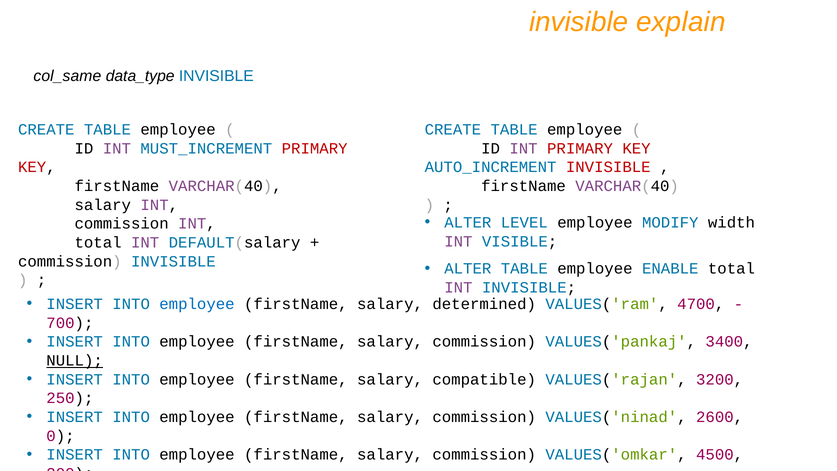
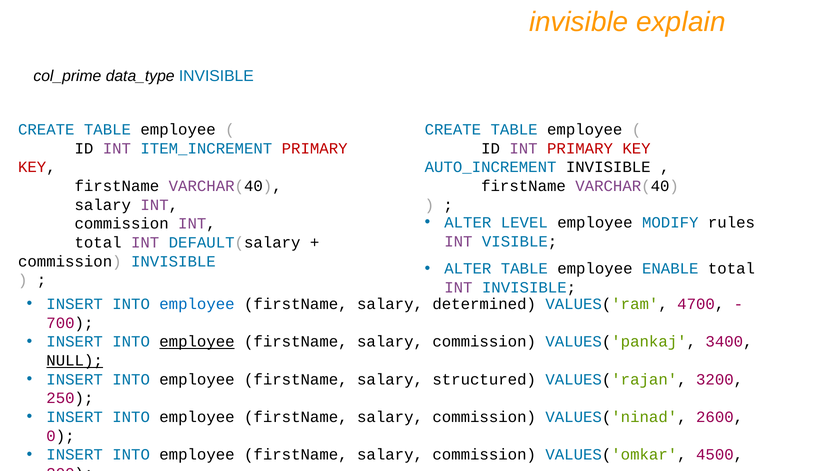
col_same: col_same -> col_prime (67, 76)
MUST_INCREMENT: MUST_INCREMENT -> ITEM_INCREMENT (206, 148)
INVISIBLE colour: red -> black (608, 167)
width: width -> rules (731, 223)
employee underline: none -> present (197, 342)
compatible: compatible -> structured (484, 379)
